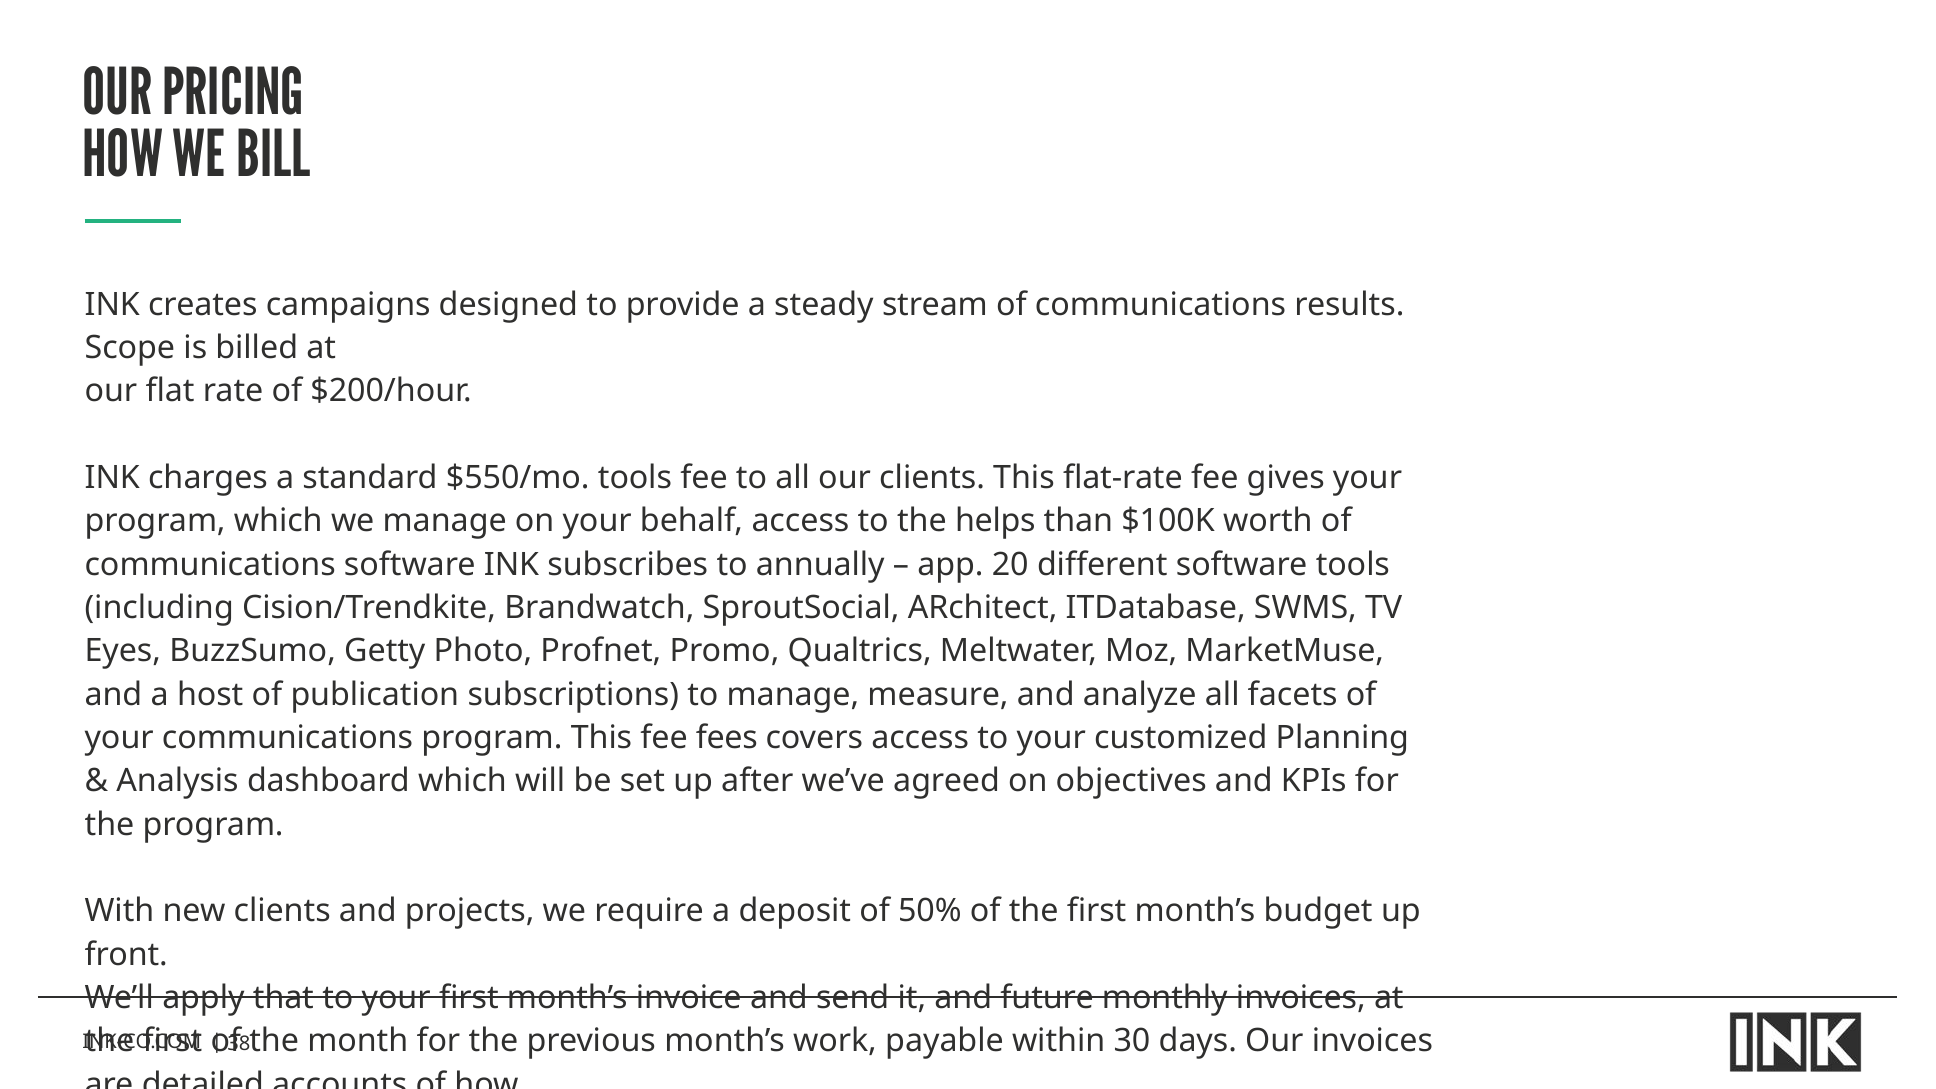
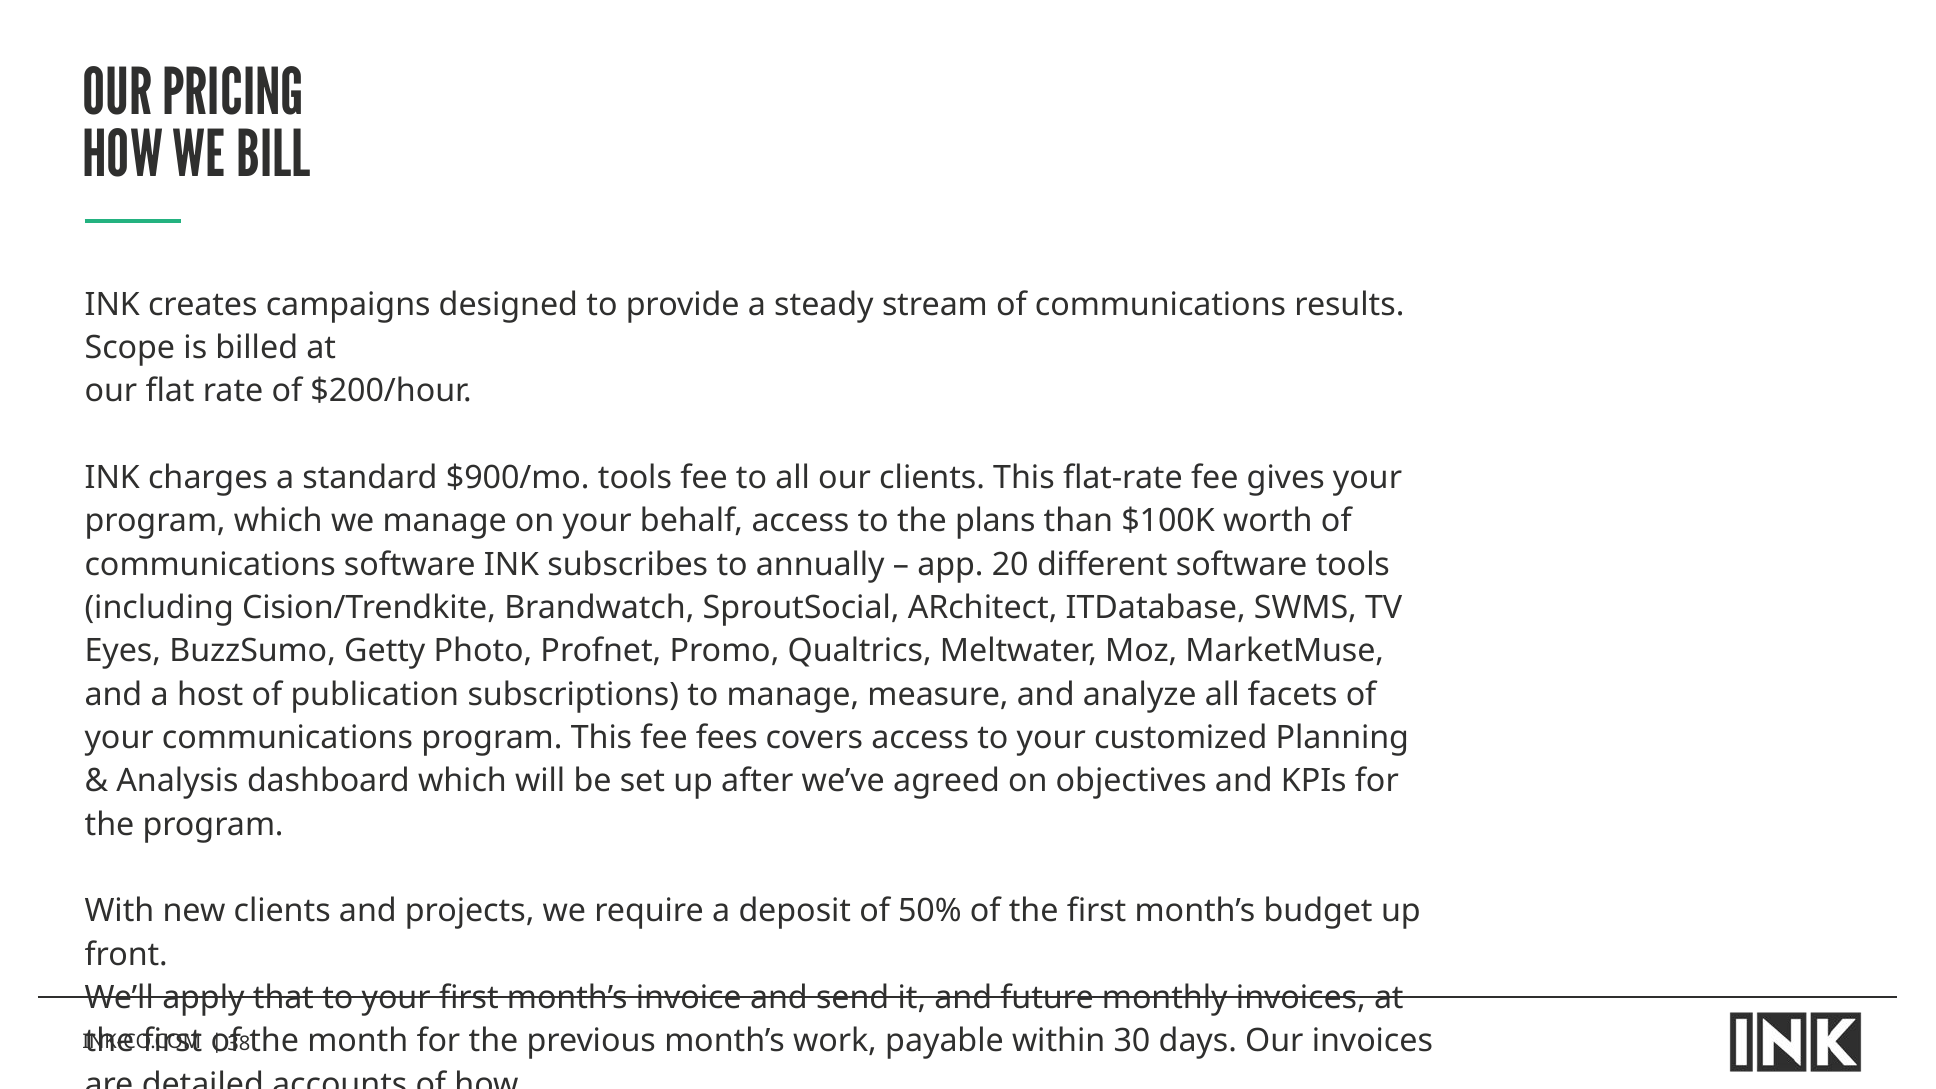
$550/mo: $550/mo -> $900/mo (518, 478)
helps: helps -> plans (995, 521)
